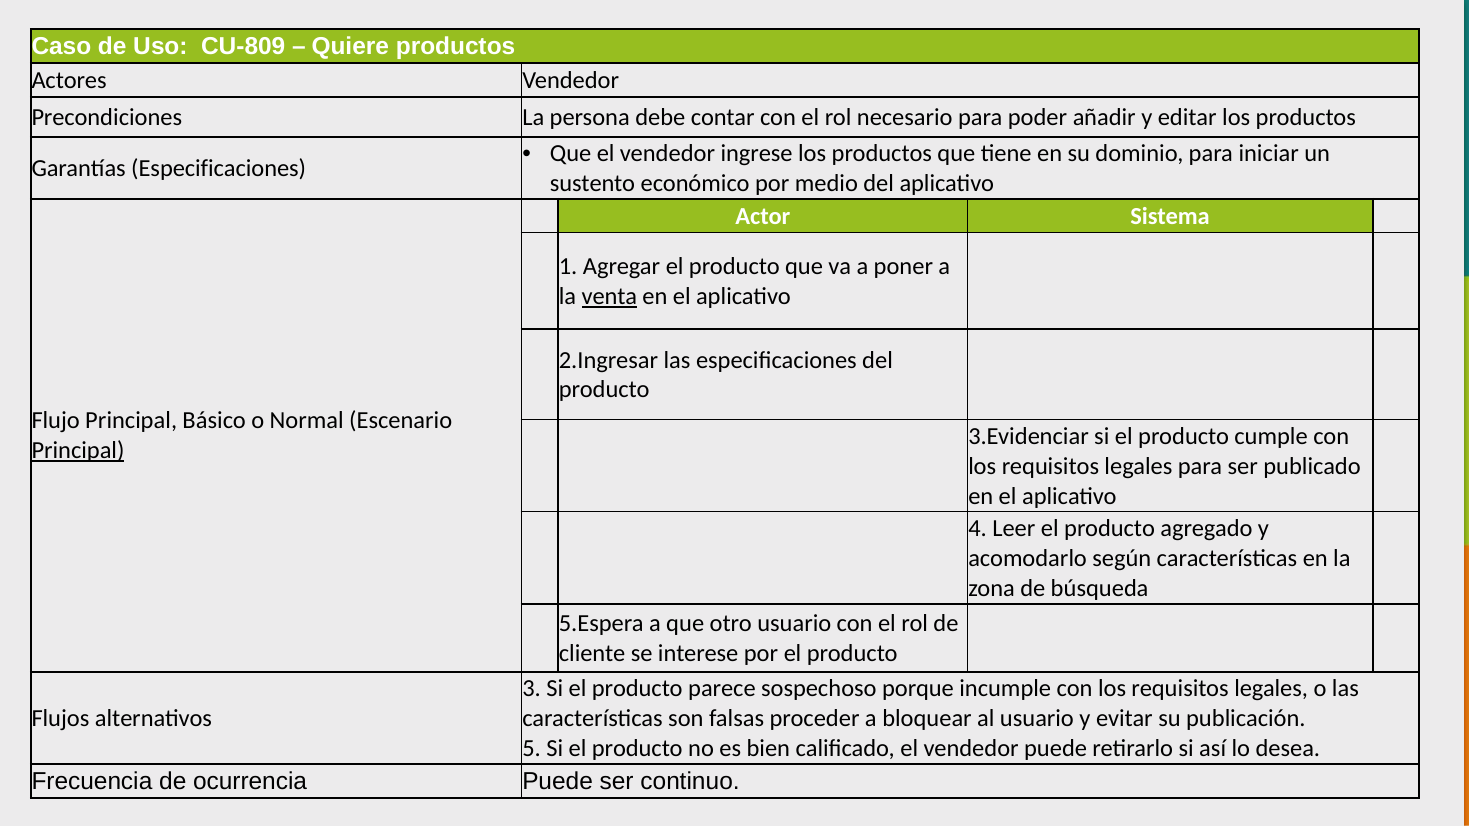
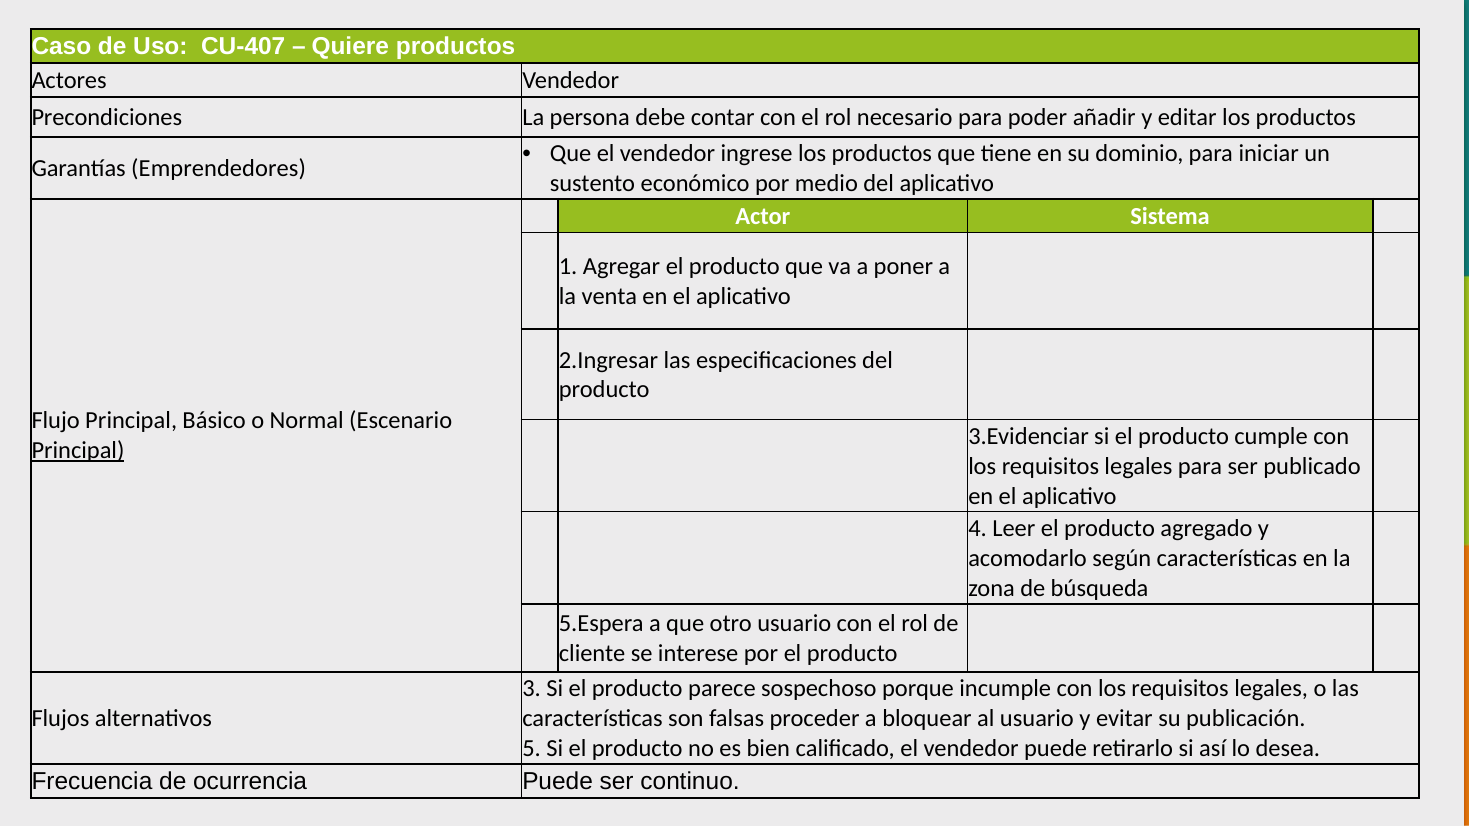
CU-809: CU-809 -> CU-407 (243, 47)
Garantías Especificaciones: Especificaciones -> Emprendedores (219, 168)
venta underline: present -> none (609, 297)
